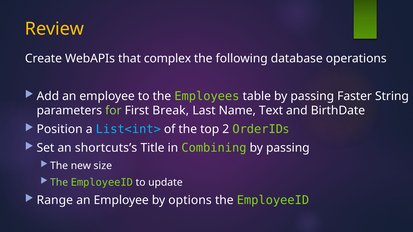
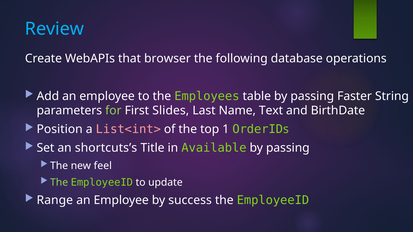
Review colour: yellow -> light blue (55, 29)
complex: complex -> browser (167, 59)
Break: Break -> Slides (171, 111)
List<int> colour: light blue -> pink (128, 129)
2: 2 -> 1 (226, 129)
Combining: Combining -> Available (214, 148)
size: size -> feel (103, 166)
options: options -> success (190, 200)
